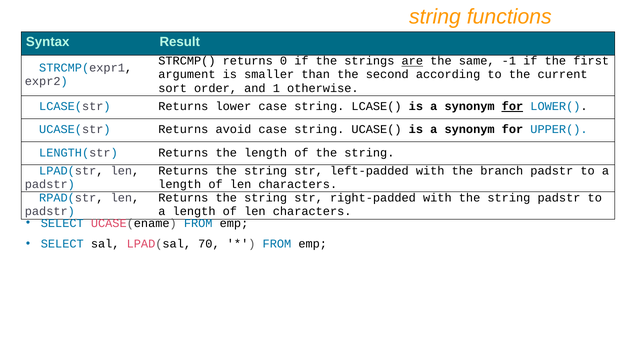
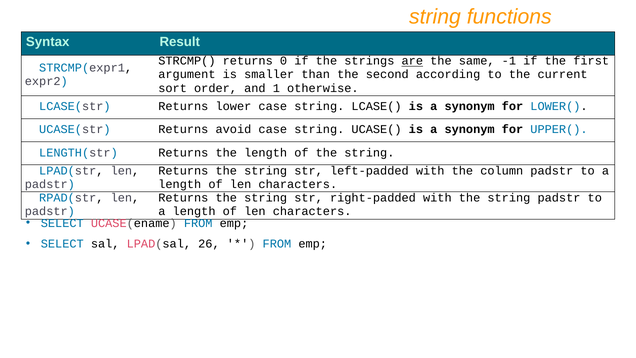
for underline: present -> none (512, 106)
branch: branch -> column (502, 171)
70: 70 -> 26 (209, 244)
